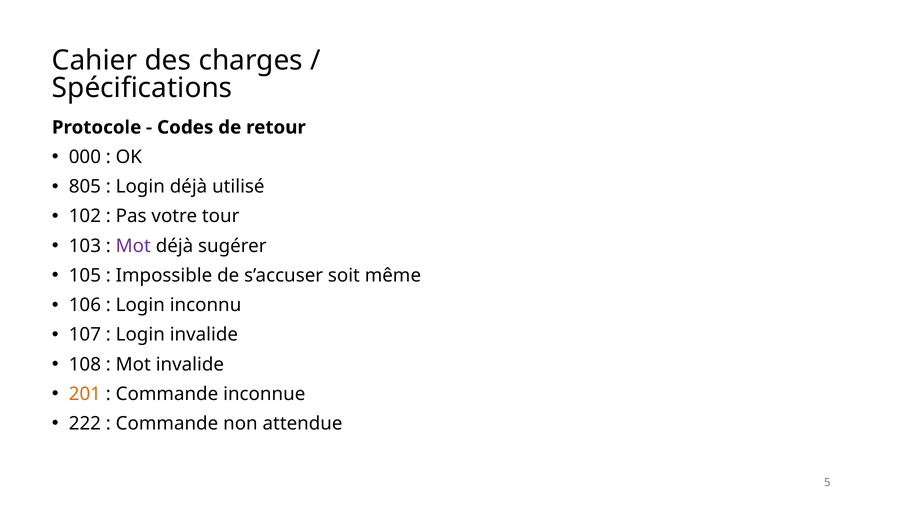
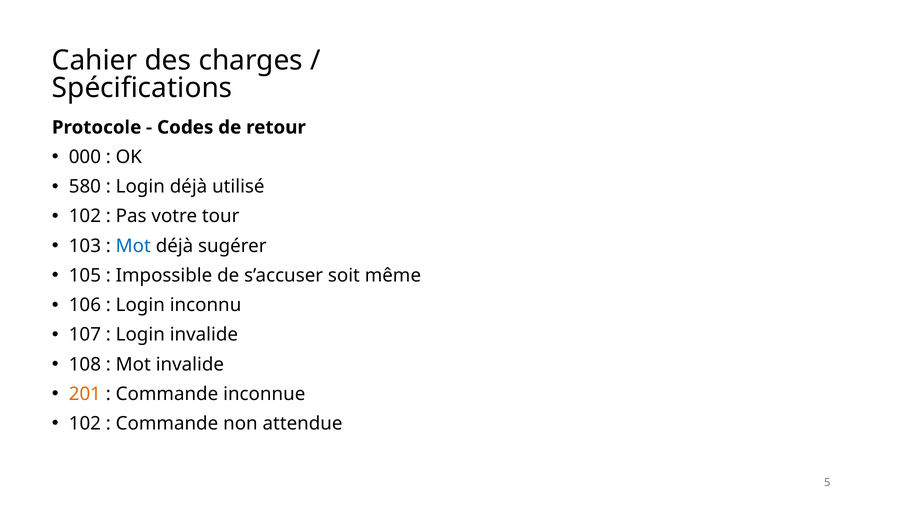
805: 805 -> 580 (85, 187)
Mot colour: purple -> blue (133, 246)
222: 222 -> 102 (85, 423)
